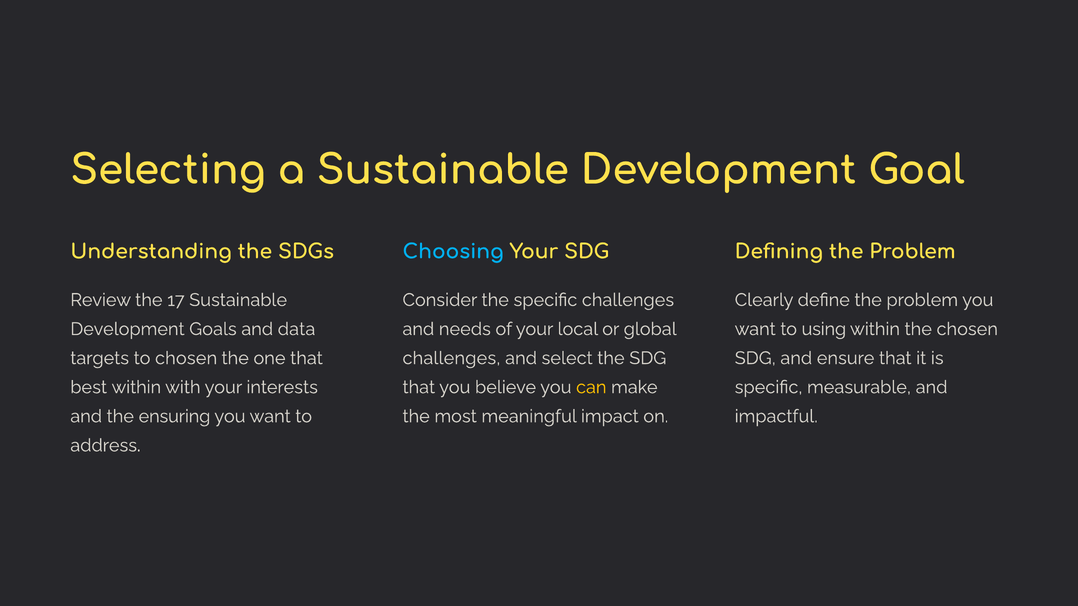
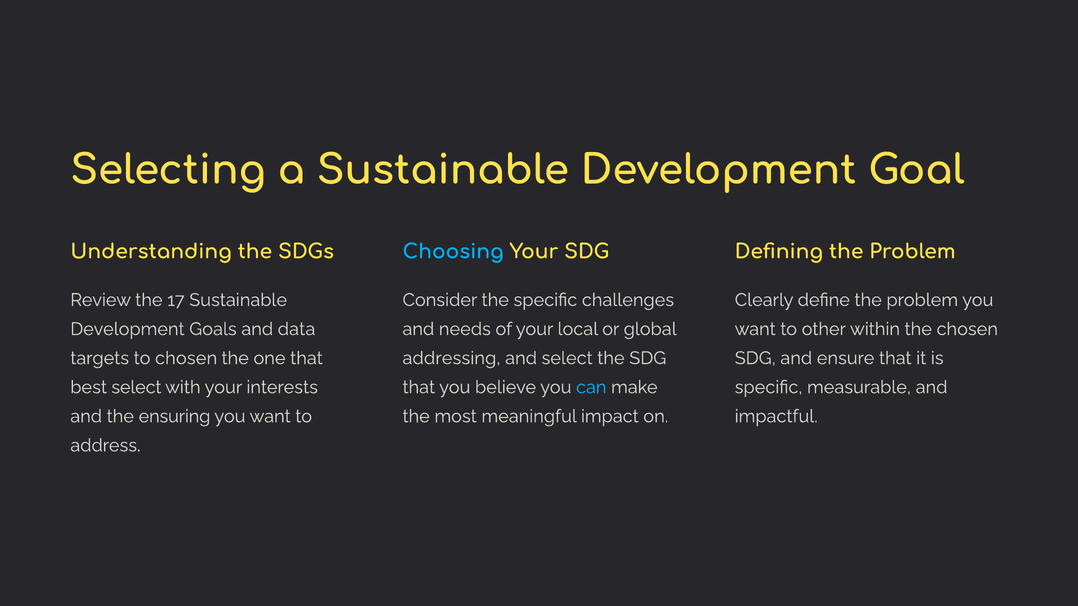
using: using -> other (824, 329)
challenges: challenges -> addressing (451, 358)
best within: within -> select (136, 387)
can colour: yellow -> light blue (591, 387)
